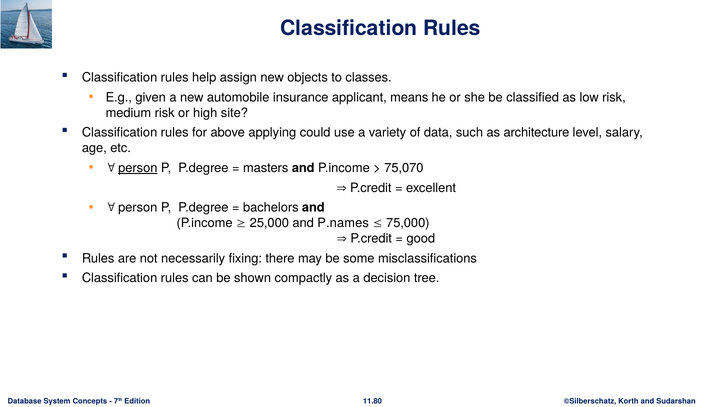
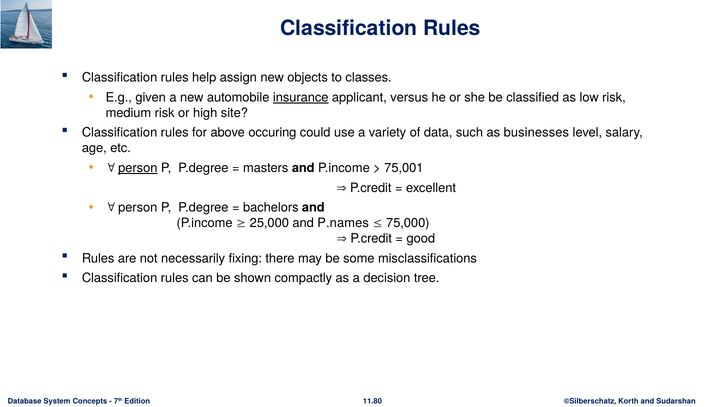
insurance underline: none -> present (301, 98)
means: means -> versus (409, 98)
applying: applying -> occuring (272, 133)
architecture: architecture -> businesses (536, 133)
75,070: 75,070 -> 75,001 (404, 168)
